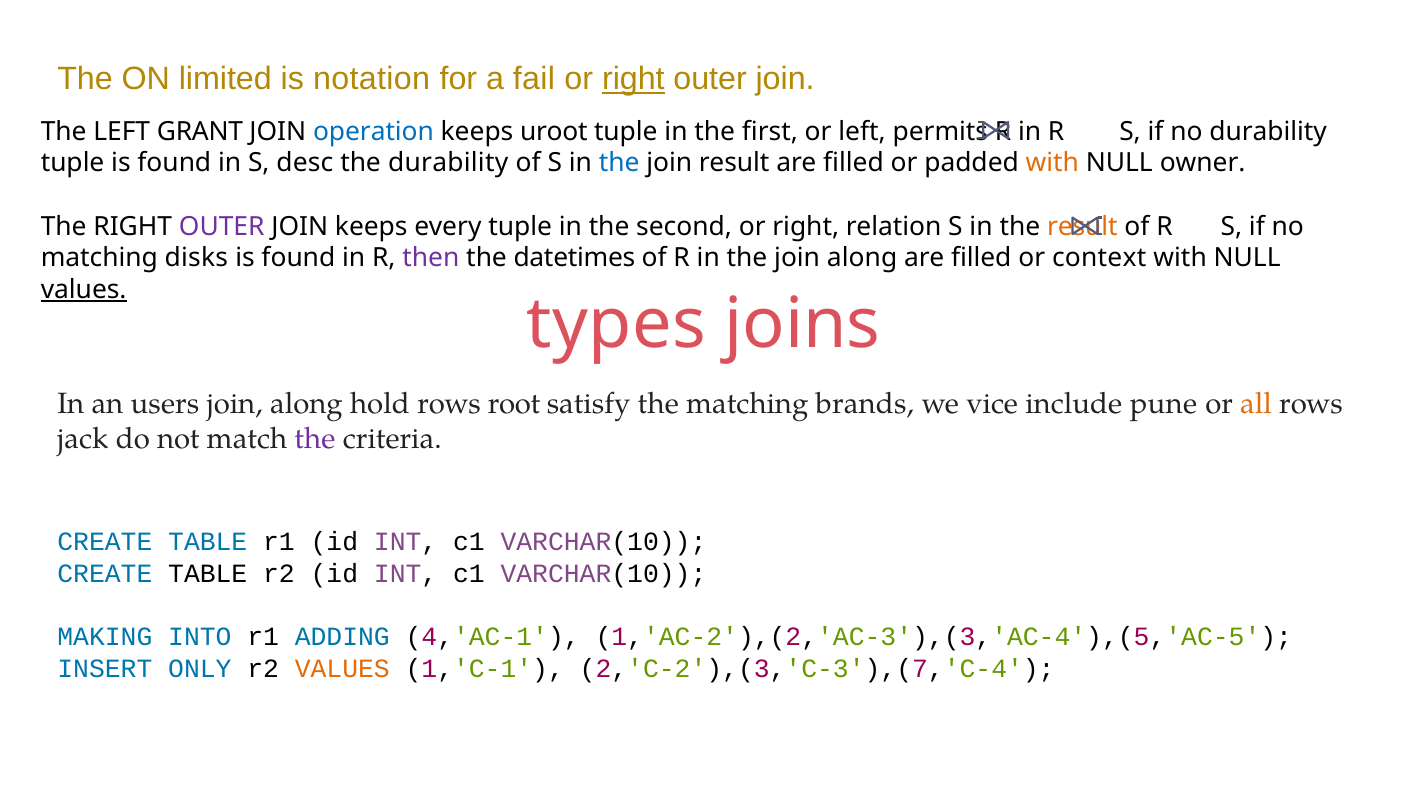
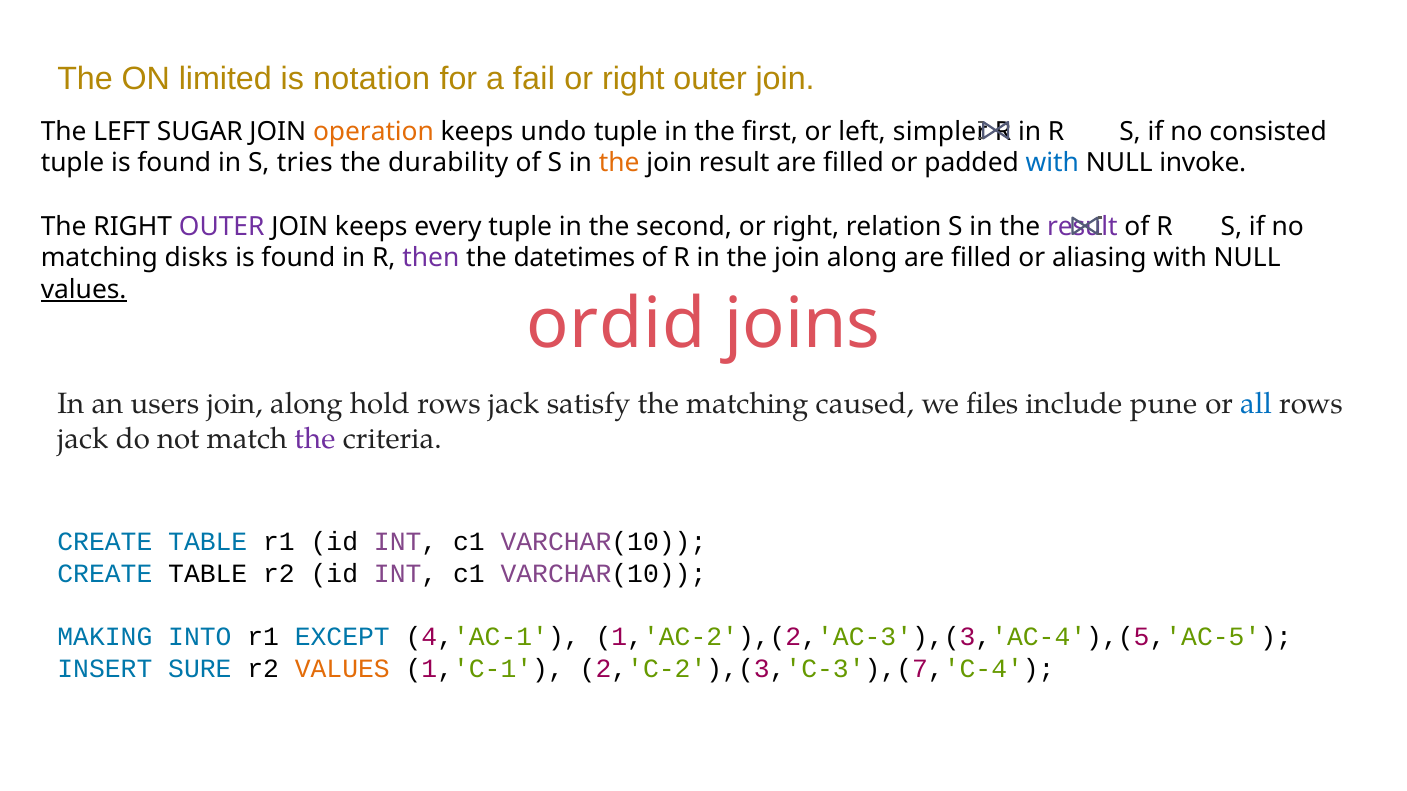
right underline: present -> none (633, 79)
GRANT: GRANT -> SUGAR (200, 132)
operation colour: blue -> orange (373, 132)
uroot: uroot -> undo (554, 132)
permits: permits -> simpler (940, 132)
no durability: durability -> consisted (1268, 132)
desc: desc -> tries (305, 163)
the colour: blue -> orange (619, 163)
with colour: orange -> blue (1052, 163)
owner: owner -> invoke (1203, 163)
result colour: orange -> purple (1082, 227)
context: context -> aliasing (1099, 258)
types: types -> ordid (616, 325)
root: root -> jack (514, 404)
brands: brands -> caused (865, 404)
vice: vice -> files (992, 404)
all colour: orange -> blue (1256, 404)
ADDING: ADDING -> EXCEPT (342, 637)
ONLY: ONLY -> SURE (200, 669)
